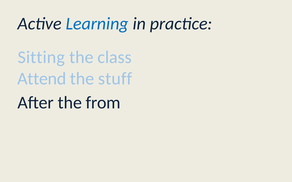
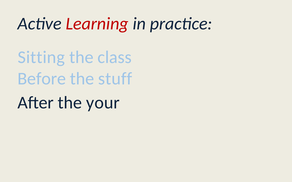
Learning colour: blue -> red (97, 24)
Attend: Attend -> Before (42, 79)
from: from -> your (103, 103)
